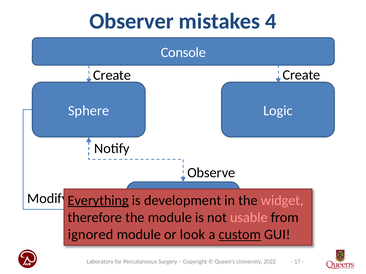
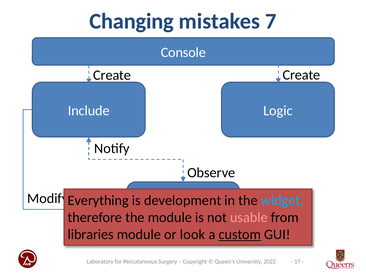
Observer: Observer -> Changing (132, 21)
4: 4 -> 7 (271, 21)
Sphere: Sphere -> Include (89, 111)
Everything underline: present -> none (98, 201)
widget colour: pink -> light blue (282, 201)
ignored: ignored -> libraries (91, 235)
